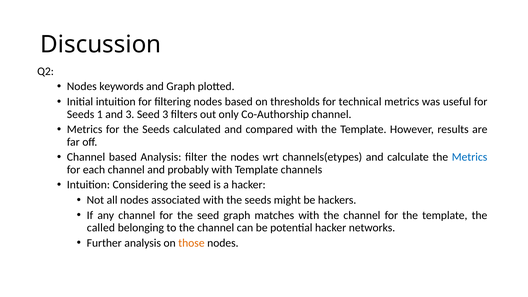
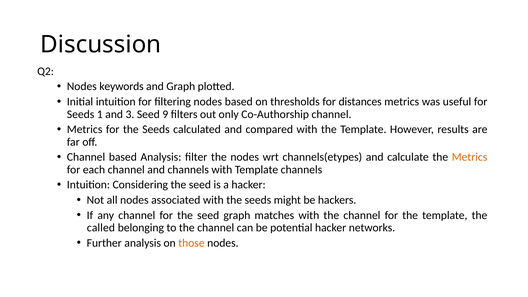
technical: technical -> distances (360, 102)
Seed 3: 3 -> 9 (165, 114)
Metrics colour: blue -> orange (470, 157)
and probably: probably -> channels (188, 170)
